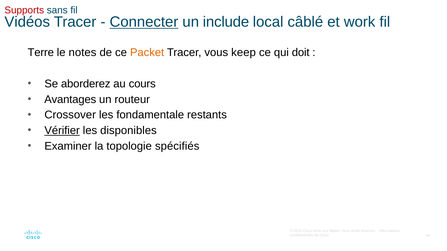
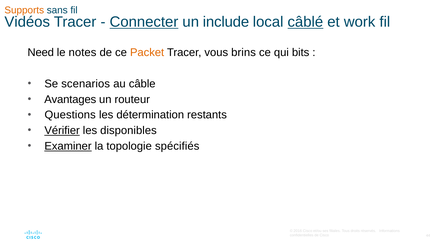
Supports colour: red -> orange (24, 10)
câblé underline: none -> present (305, 22)
Terre: Terre -> Need (41, 53)
keep: keep -> brins (244, 53)
doit: doit -> bits (301, 53)
aborderez: aborderez -> scenarios (86, 84)
cours: cours -> câble (142, 84)
Crossover: Crossover -> Questions (70, 115)
fondamentale: fondamentale -> détermination (150, 115)
Examiner underline: none -> present (68, 146)
